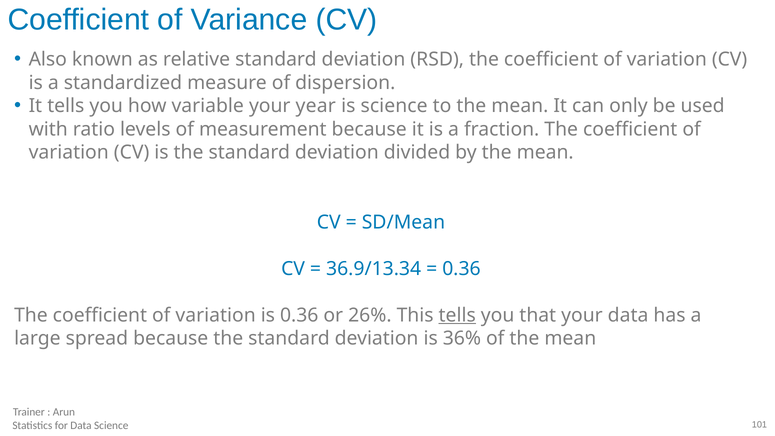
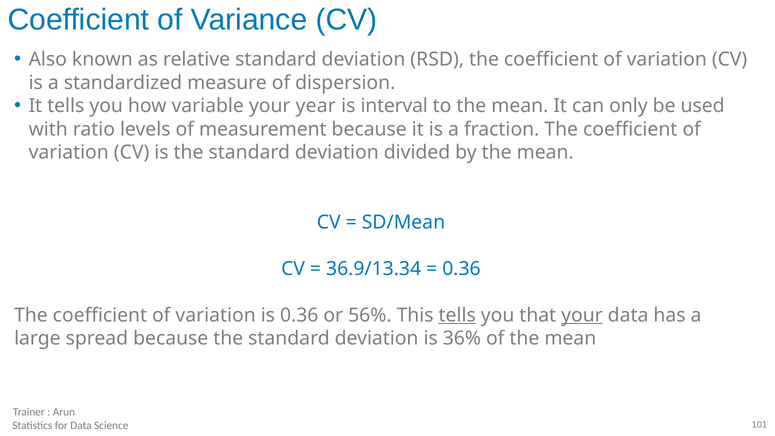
is science: science -> interval (394, 106)
26%: 26% -> 56% (370, 315)
your underline: none -> present (582, 315)
